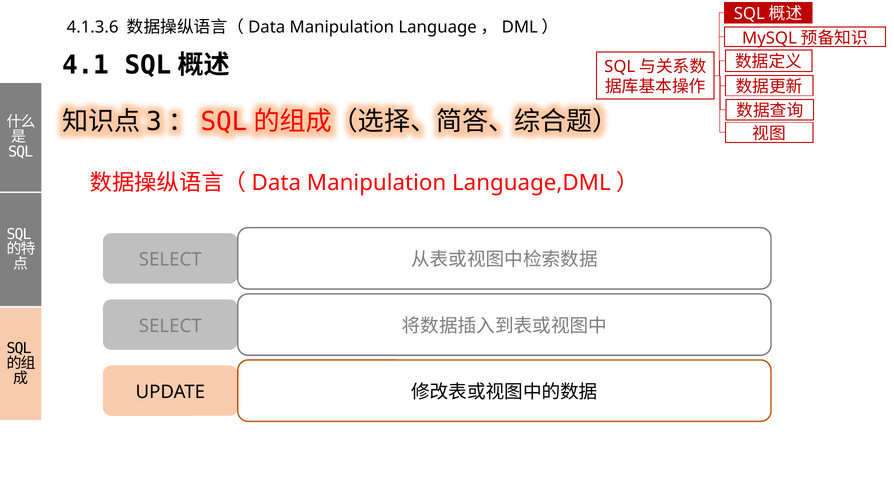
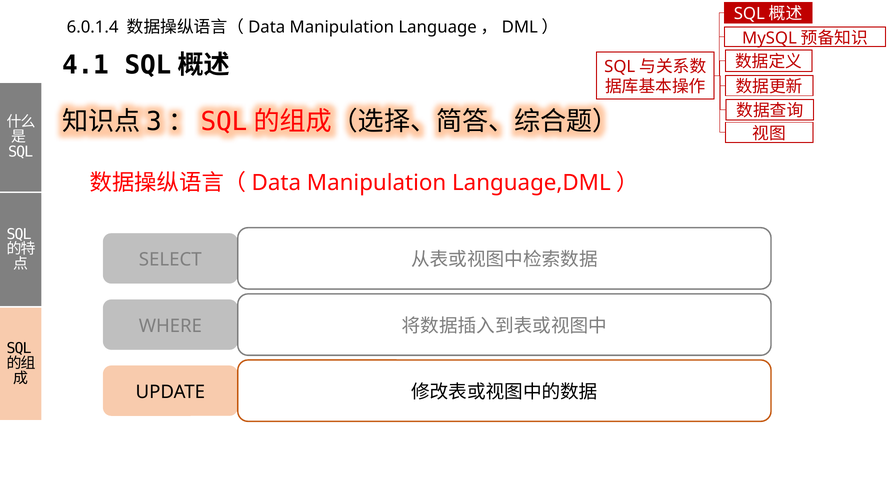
4.1.3.6: 4.1.3.6 -> 6.0.1.4 (93, 27)
SELECT: SELECT -> WHERE (170, 326)
